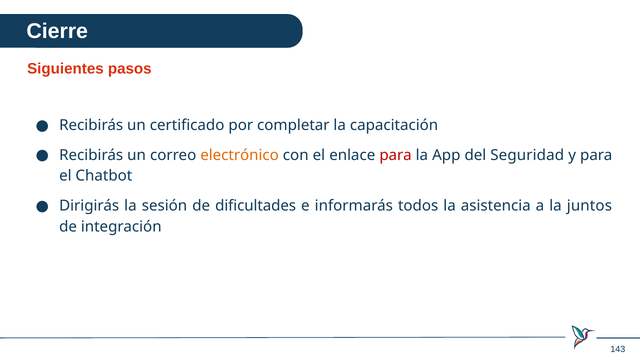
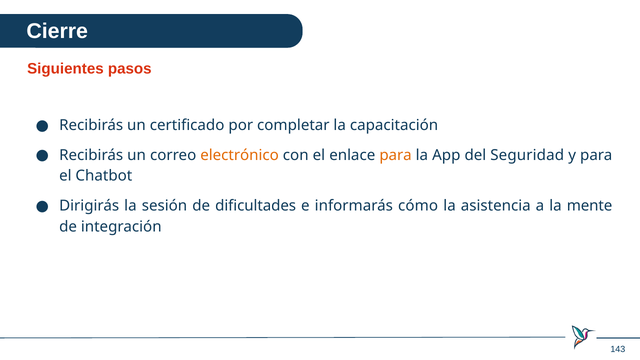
para colour: red -> orange (396, 155)
todos: todos -> cómo (418, 206)
juntos: juntos -> mente (590, 206)
